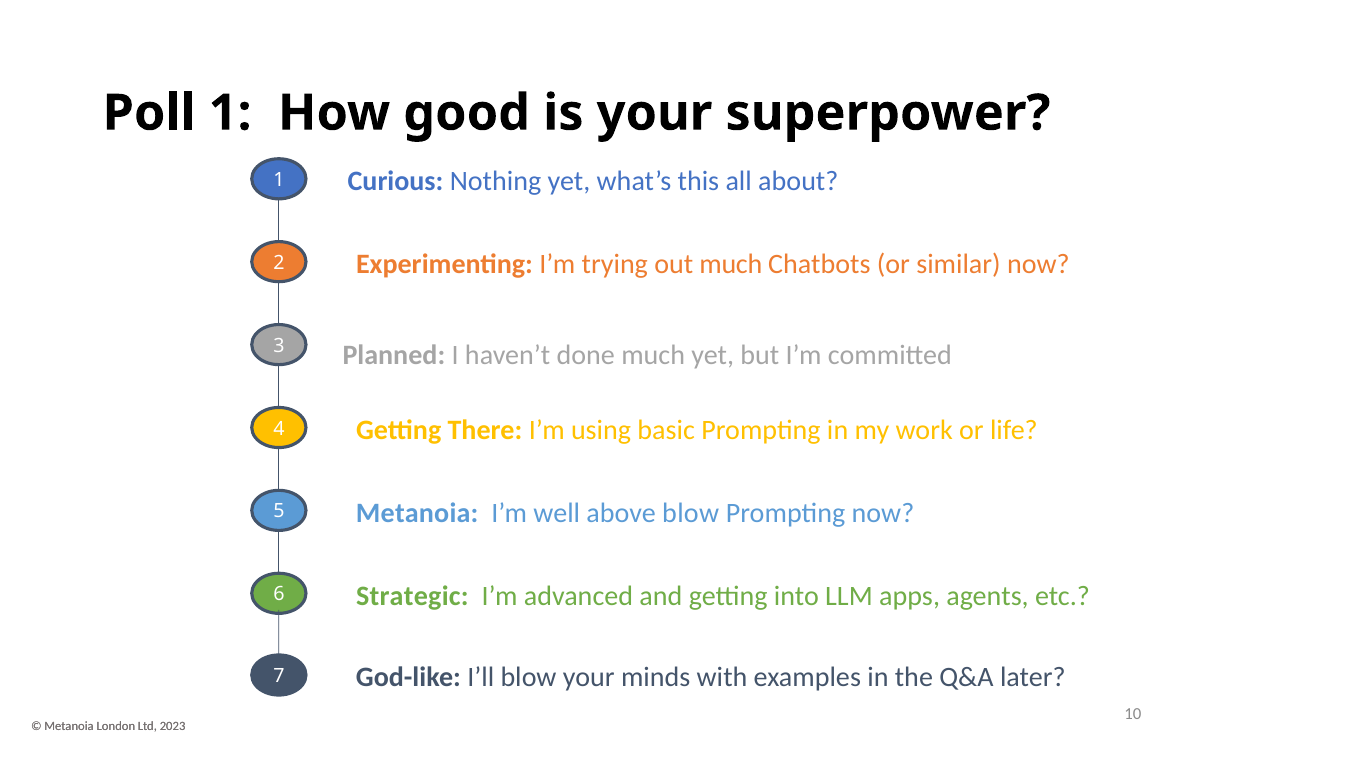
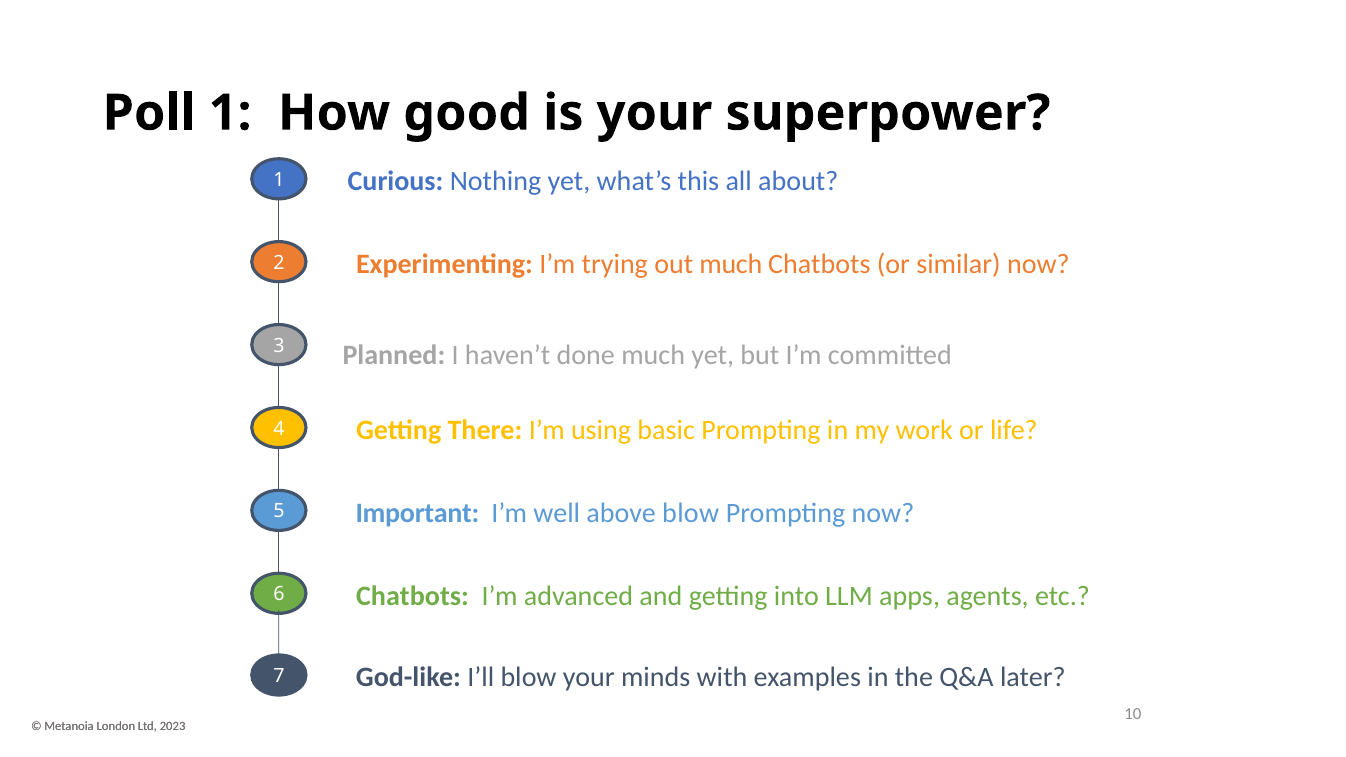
Metanoia: Metanoia -> Important (417, 513)
Strategic: Strategic -> Chatbots (412, 596)
